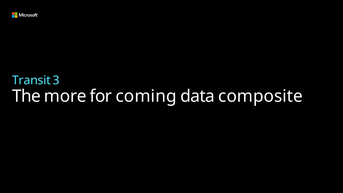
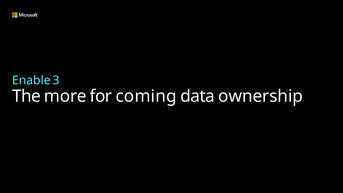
Transit: Transit -> Enable (31, 80)
composite: composite -> ownership (261, 96)
